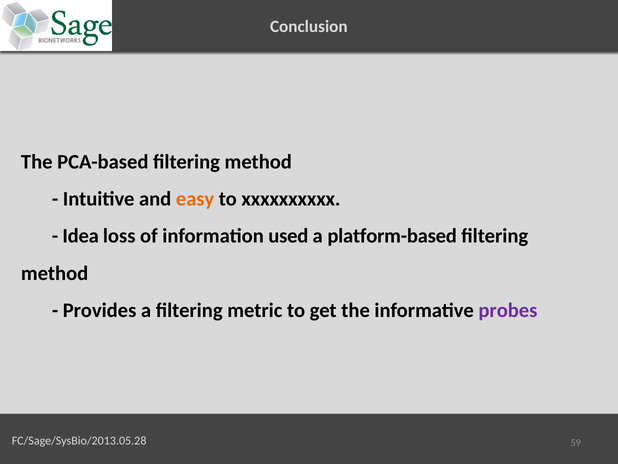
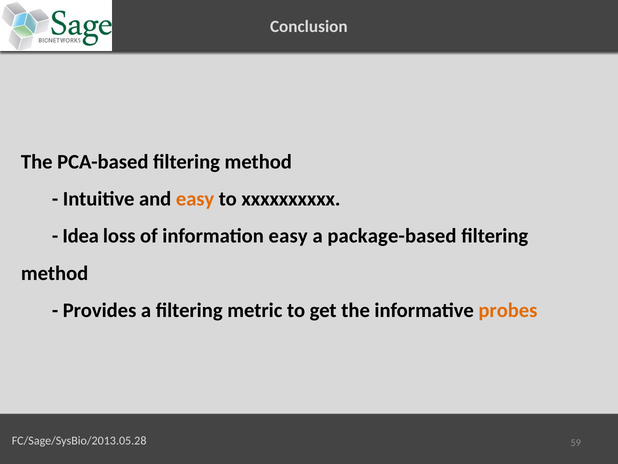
information used: used -> easy (288, 236)
platform-based: platform-based -> package-based (392, 236)
probes colour: purple -> orange (508, 310)
